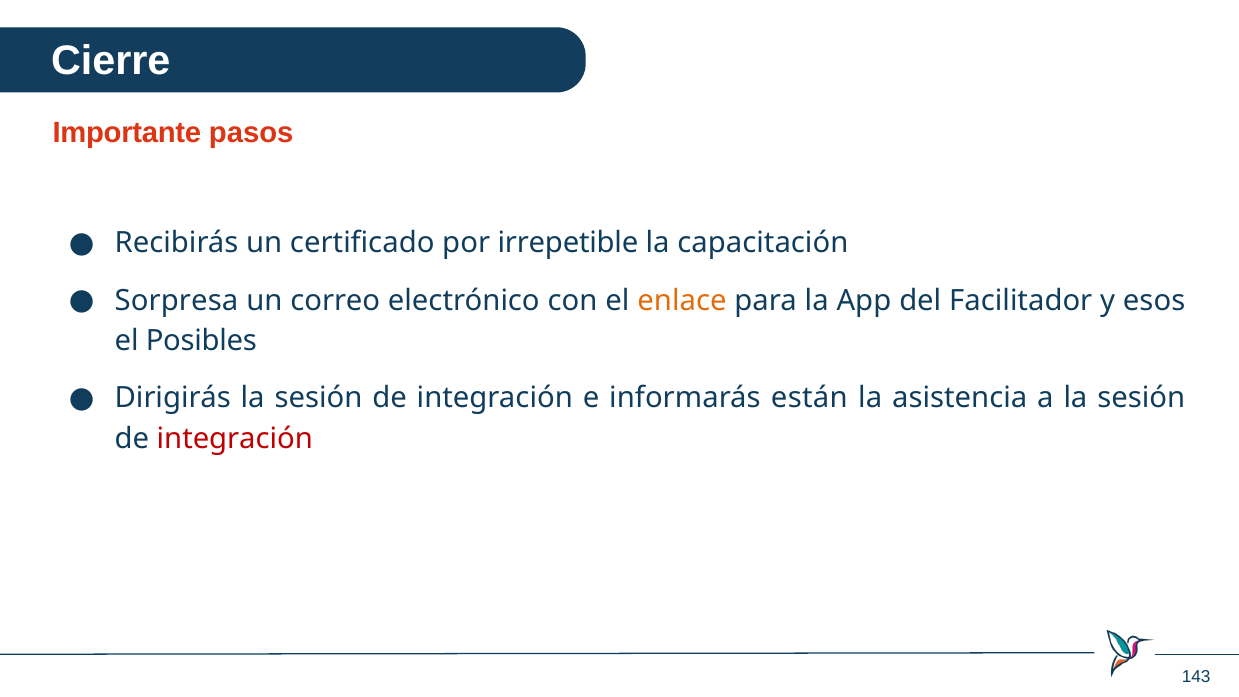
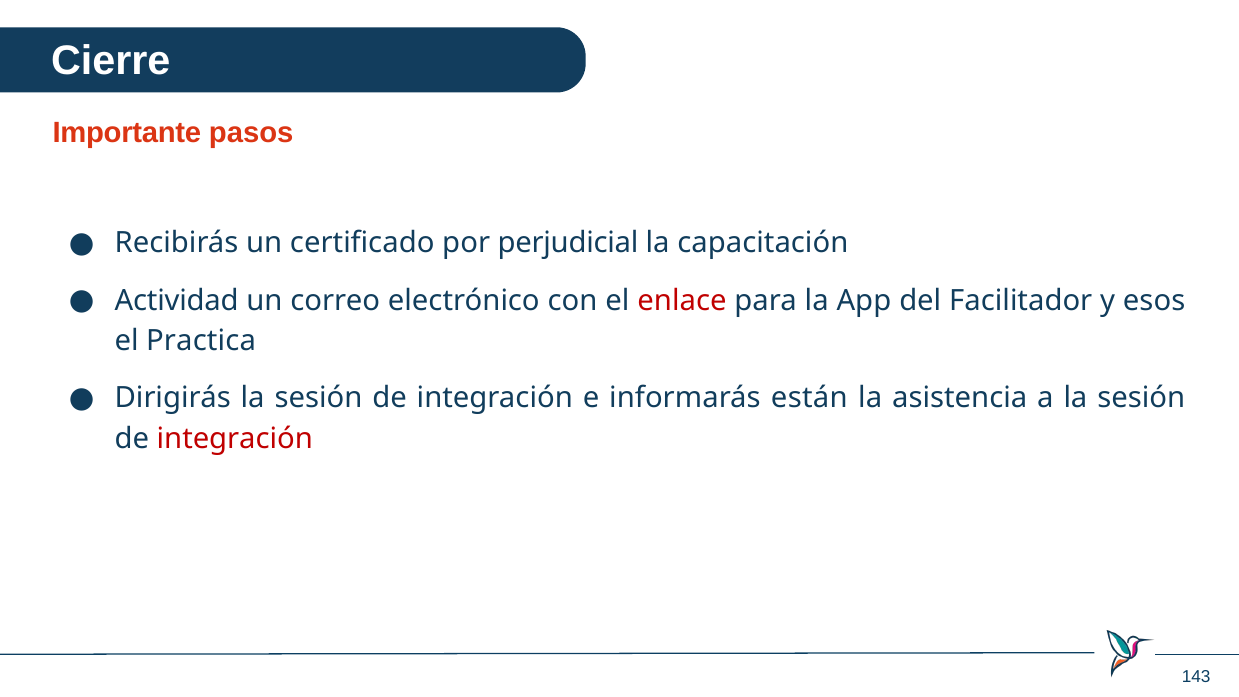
irrepetible: irrepetible -> perjudicial (568, 243)
Sorpresa: Sorpresa -> Actividad (177, 300)
enlace colour: orange -> red (682, 300)
Posibles: Posibles -> Practica (201, 341)
